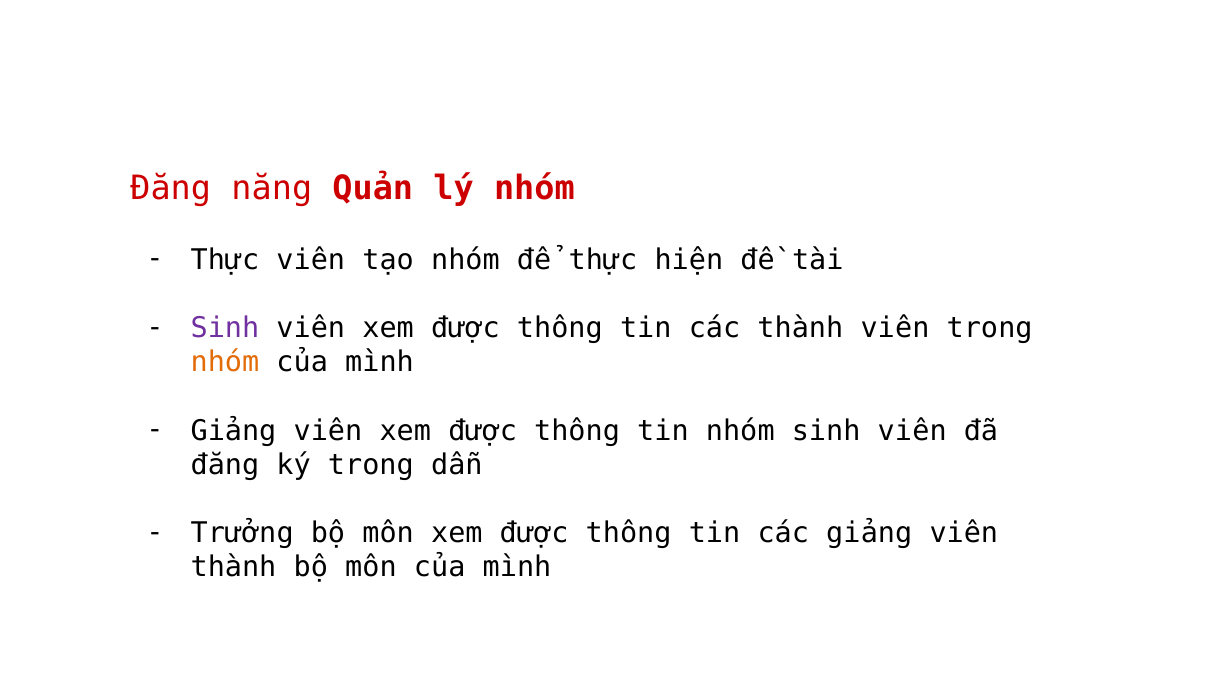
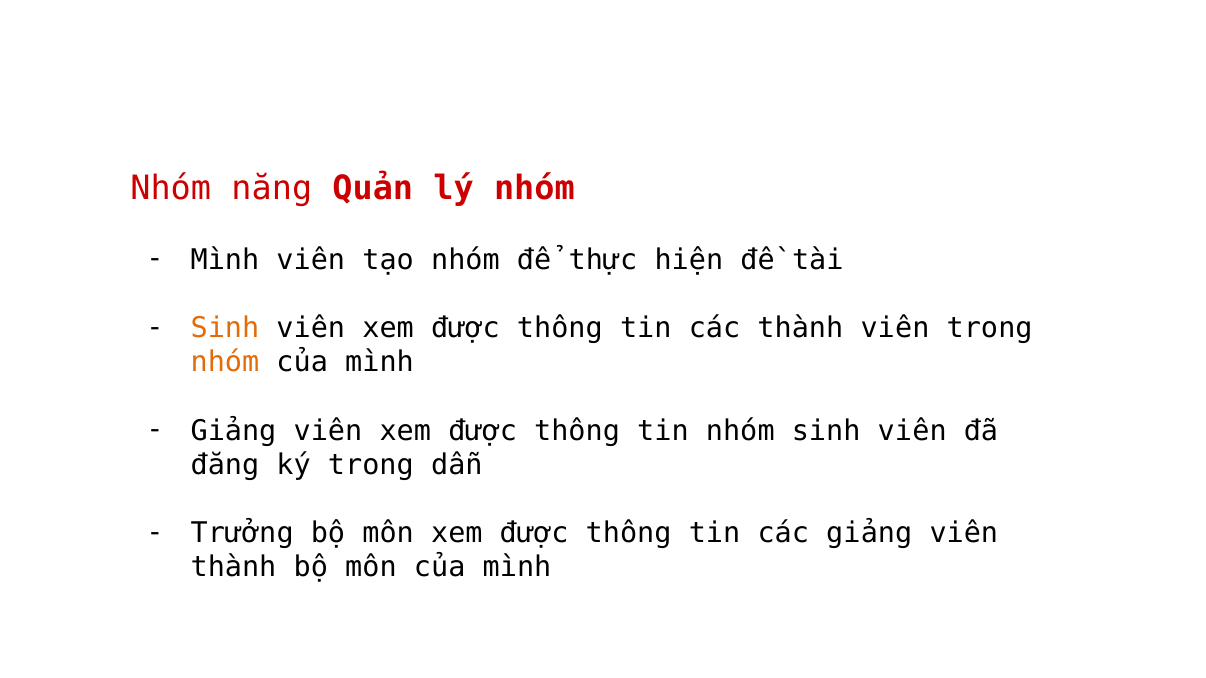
Đăng: Đăng -> Nhóm (171, 189)
Thực: Thực -> Mình (225, 260)
Sinh colour: purple -> orange (225, 328)
